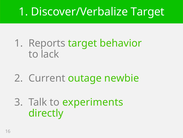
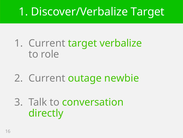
1 Reports: Reports -> Current (47, 43)
behavior: behavior -> verbalize (121, 43)
lack: lack -> role (50, 54)
experiments: experiments -> conversation (93, 102)
